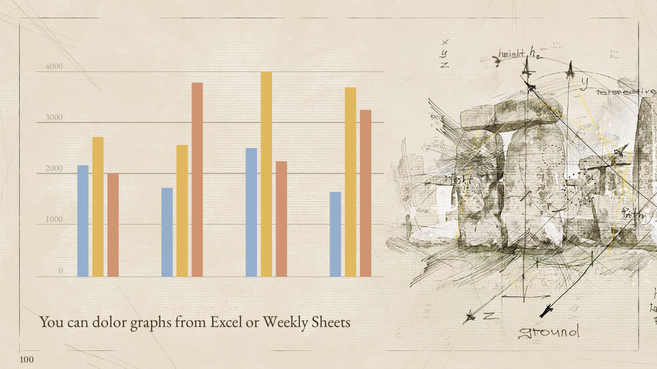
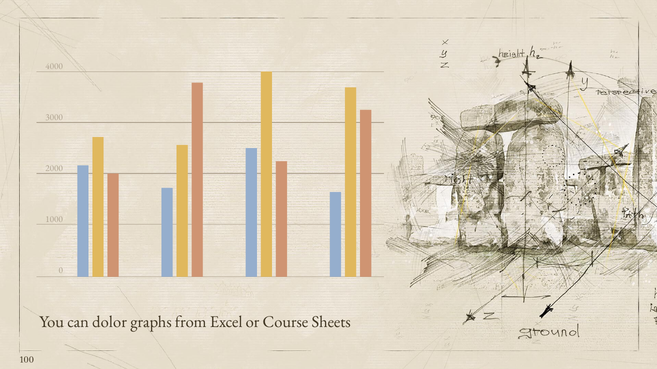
Weekly: Weekly -> Course (285, 322)
